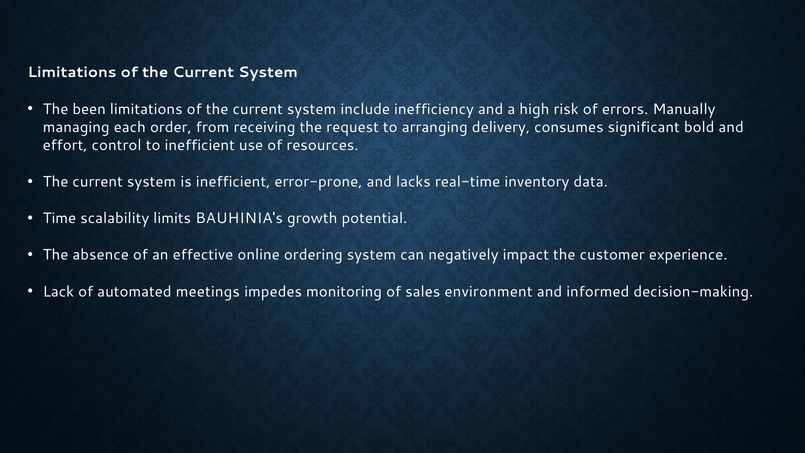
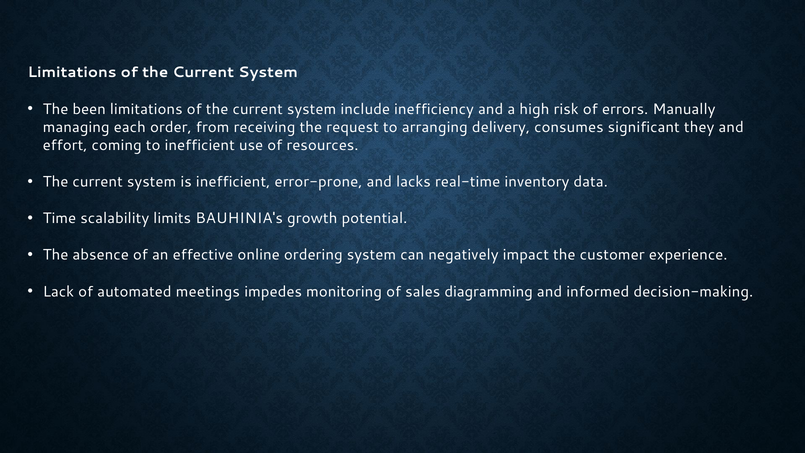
bold: bold -> they (699, 127)
control: control -> coming (117, 145)
environment: environment -> diagramming (489, 291)
